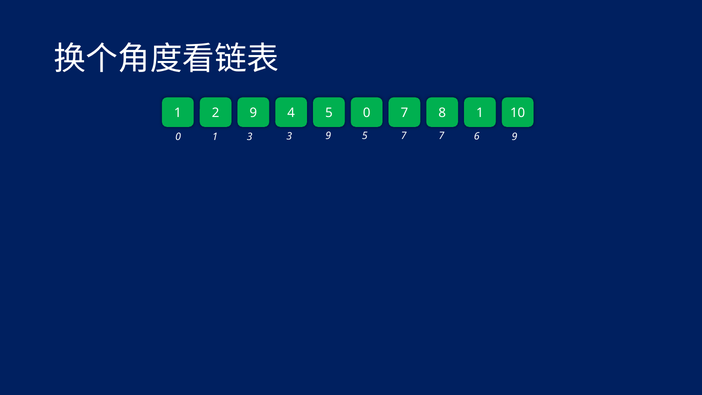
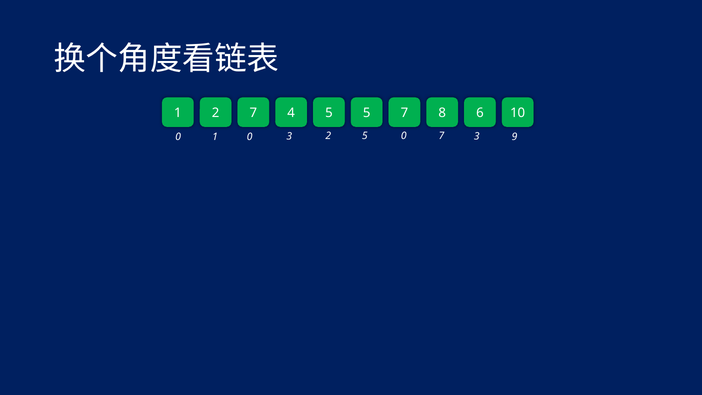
2 9: 9 -> 7 (253, 113)
5 0: 0 -> 5 (367, 113)
8 1: 1 -> 6 (480, 113)
1 3: 3 -> 0 (250, 137)
3 9: 9 -> 2 (328, 136)
5 7: 7 -> 0 (404, 136)
7 6: 6 -> 3 (477, 136)
